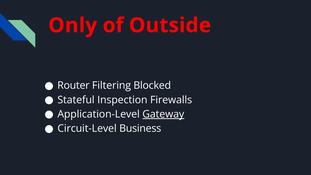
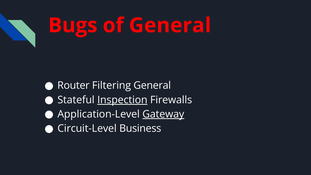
Only: Only -> Bugs (73, 25)
of Outside: Outside -> General (170, 25)
Filtering Blocked: Blocked -> General (152, 86)
Inspection underline: none -> present (122, 100)
